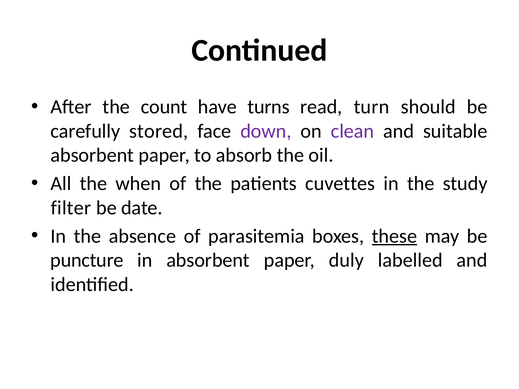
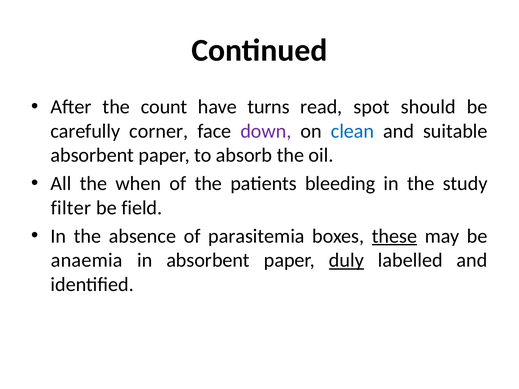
turn: turn -> spot (372, 107)
stored: stored -> corner (159, 131)
clean colour: purple -> blue (353, 131)
cuvettes: cuvettes -> bleeding (340, 184)
date: date -> field (142, 208)
puncture: puncture -> anaemia (87, 260)
duly underline: none -> present (346, 260)
